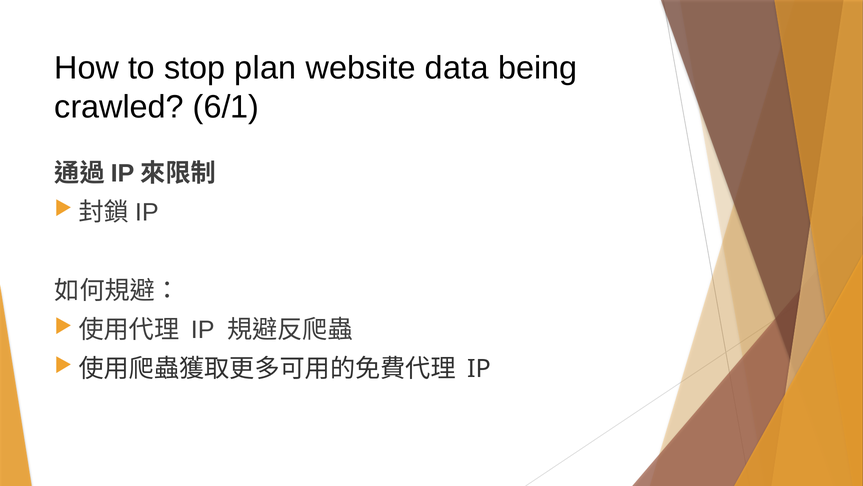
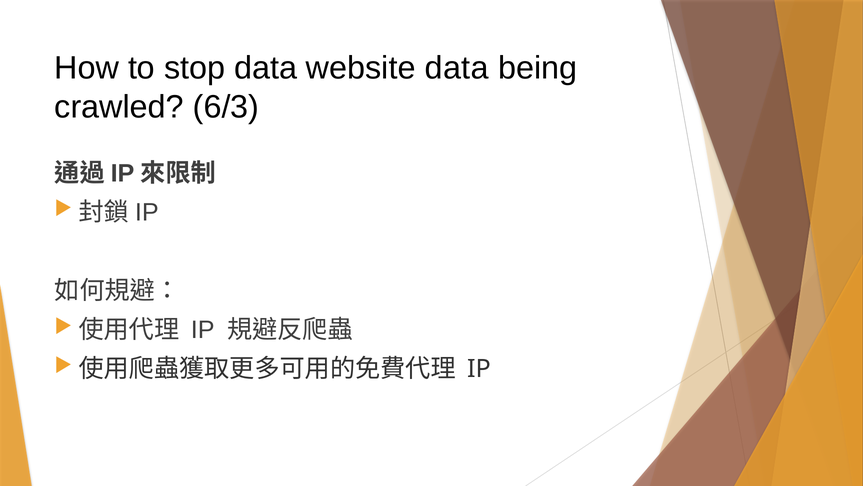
stop plan: plan -> data (266, 68)
6/1: 6/1 -> 6/3 (226, 107)
